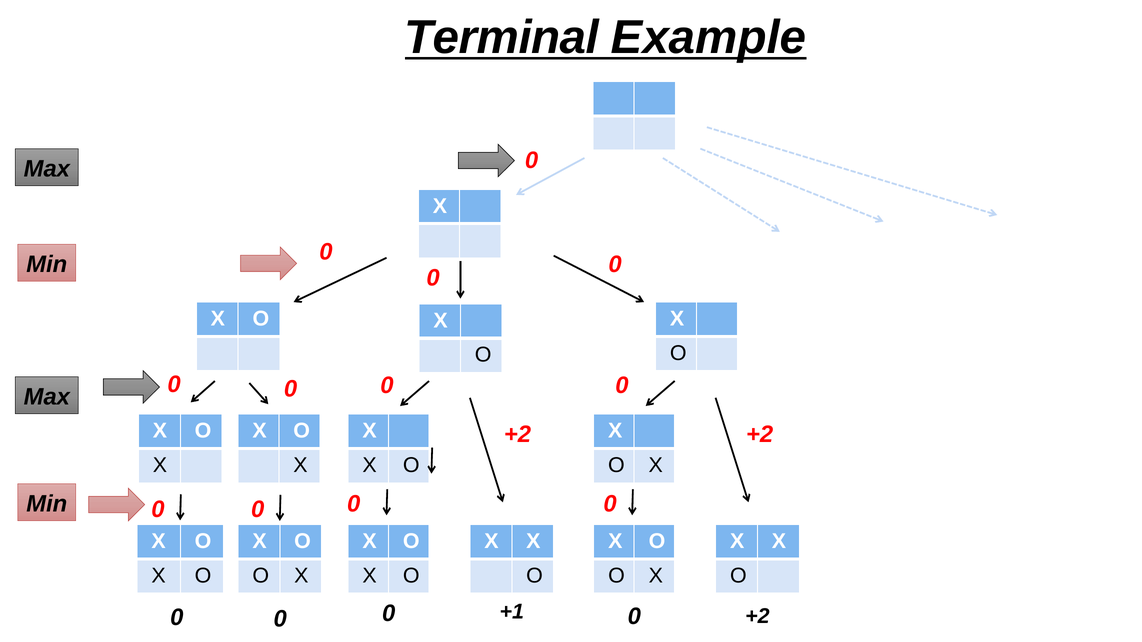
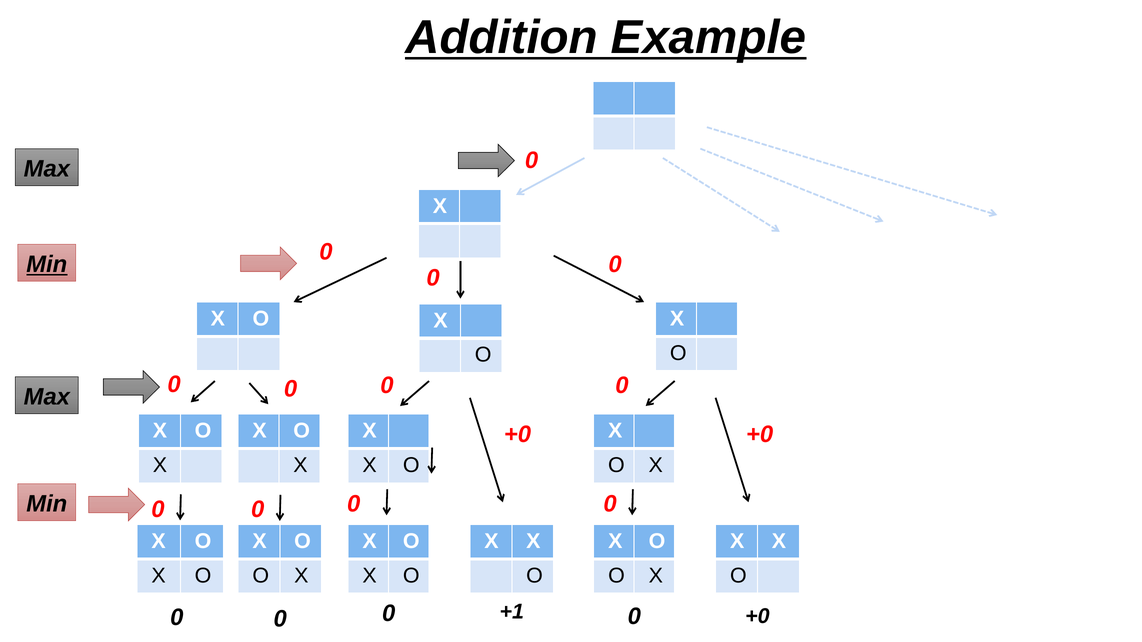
Terminal: Terminal -> Addition (501, 38)
Min underline: none -> present (47, 265)
+2: +2 -> +0 (518, 435)
+2: +2 -> +0 (760, 435)
+1 +2: +2 -> +0 (757, 616)
